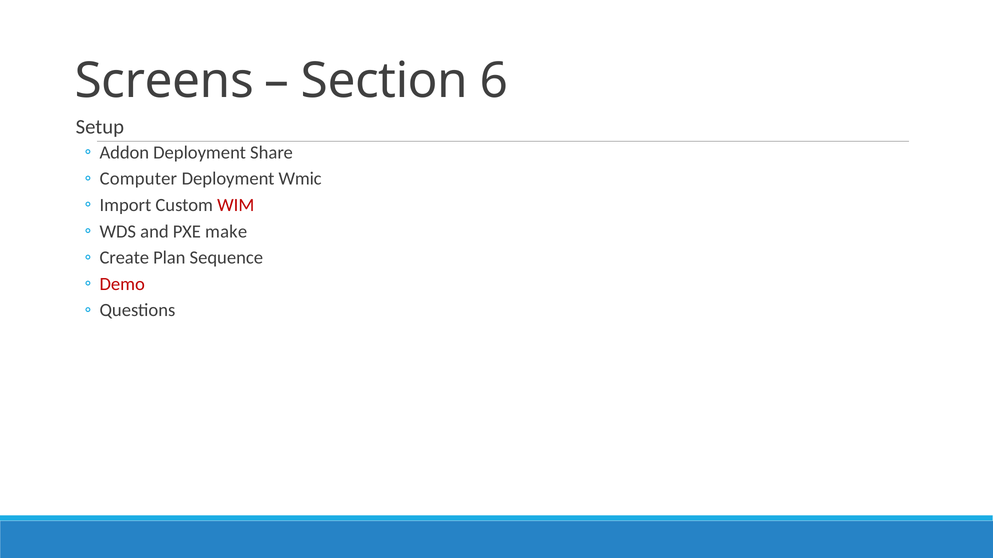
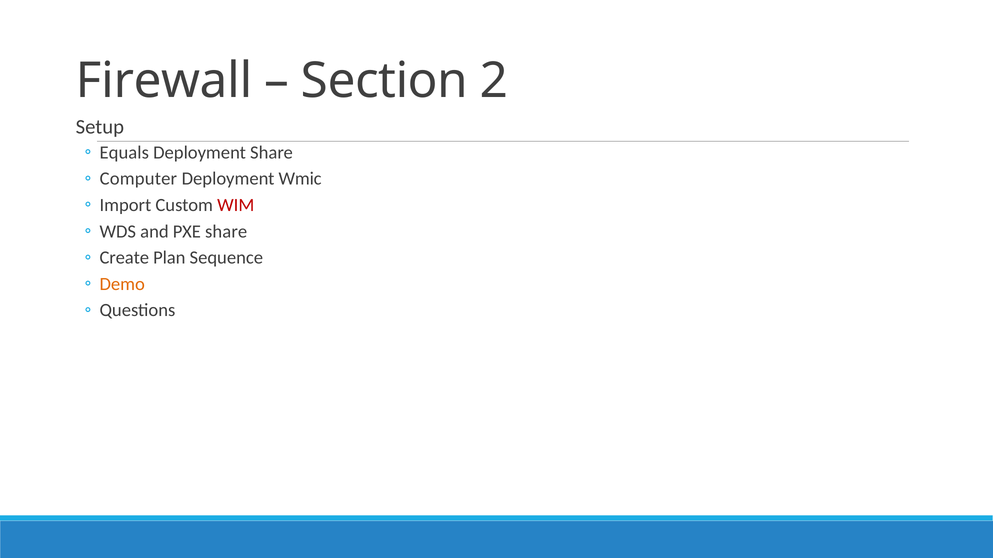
Screens: Screens -> Firewall (164, 81)
6: 6 -> 2 (494, 81)
Addon: Addon -> Equals (124, 153)
PXE make: make -> share (226, 232)
Demo colour: red -> orange (122, 284)
